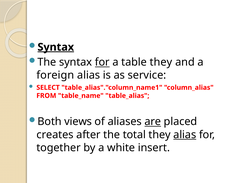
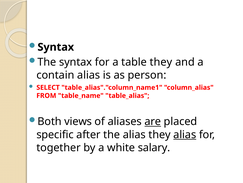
Syntax underline: present -> none (56, 47)
for underline: present -> none (102, 62)
foreign: foreign -> contain (55, 75)
service: service -> person (147, 75)
creates: creates -> specific (55, 134)
the total: total -> alias (134, 134)
insert: insert -> salary (154, 147)
